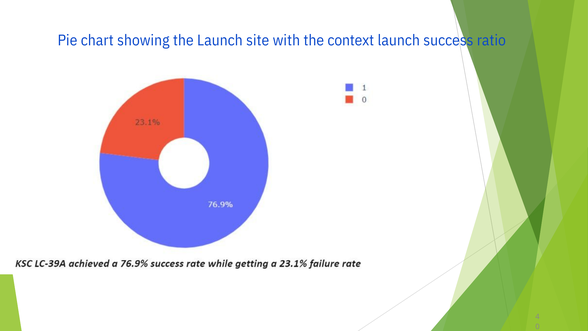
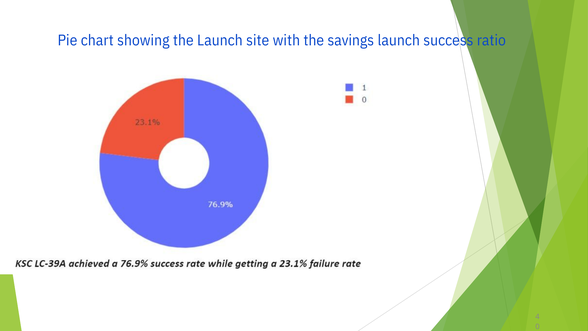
context: context -> savings (351, 41)
